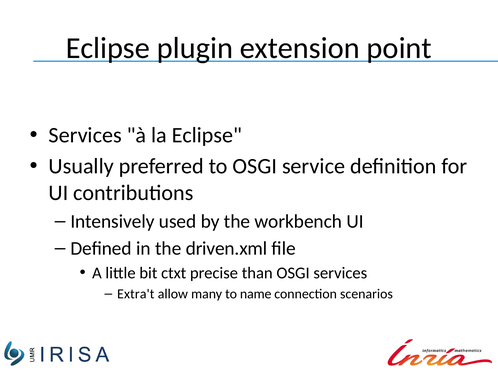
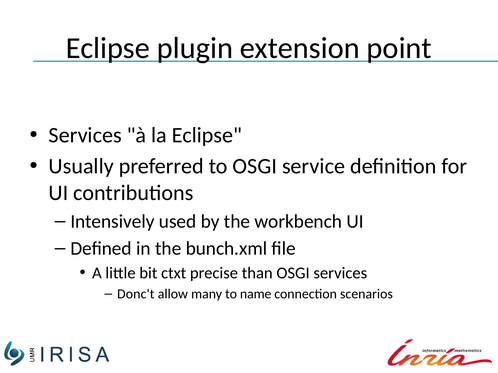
driven.xml: driven.xml -> bunch.xml (226, 249)
Extra't: Extra't -> Donc't (136, 294)
